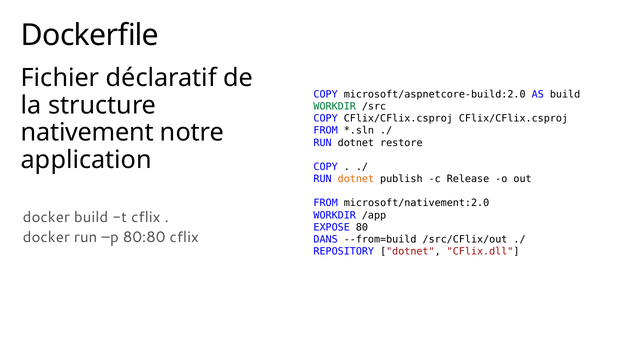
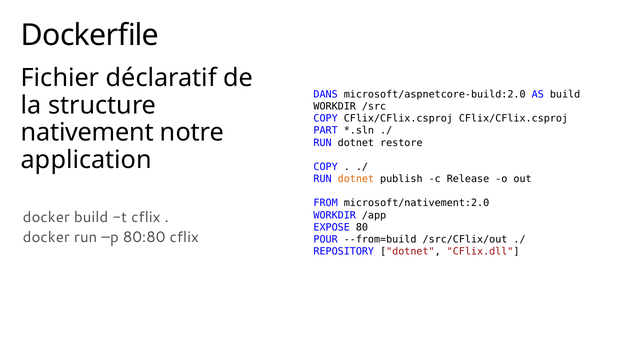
COPY: COPY -> DANS (326, 95)
WORKDIR colour: green -> black (335, 107)
FROM: FROM -> PART (326, 131)
DANS: DANS -> POUR (326, 240)
